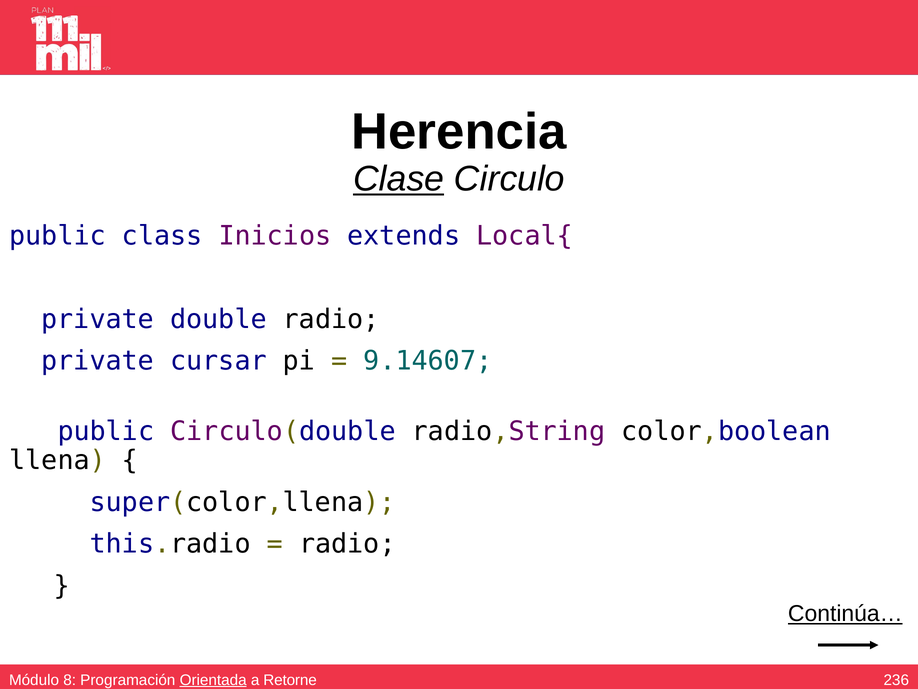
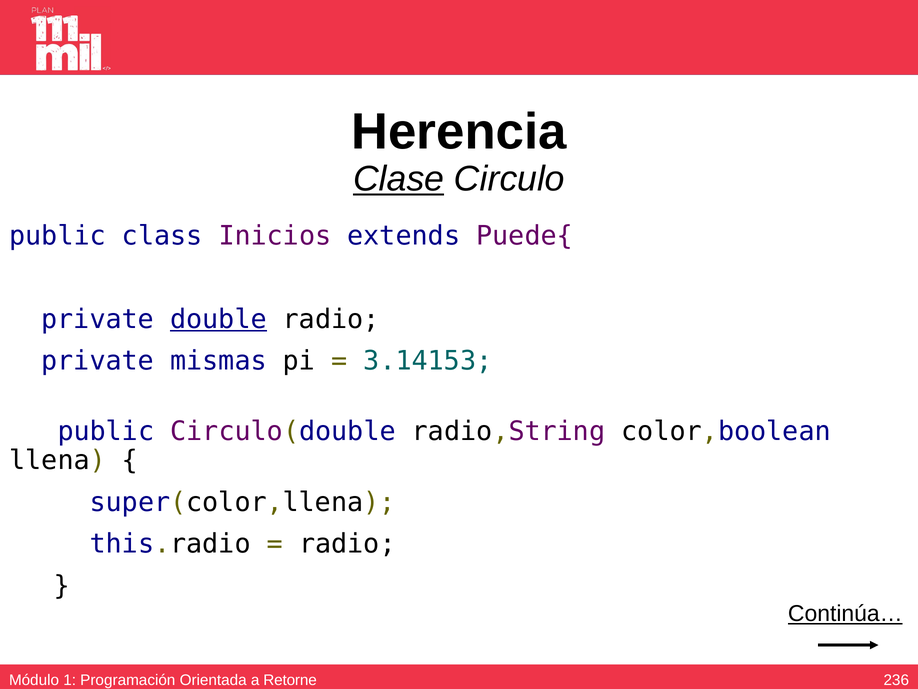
Local{: Local{ -> Puede{ (525, 236)
double underline: none -> present (218, 319)
cursar: cursar -> mismas (218, 361)
9.14607: 9.14607 -> 3.14153 (428, 361)
8: 8 -> 1 (70, 679)
Orientada underline: present -> none (213, 679)
